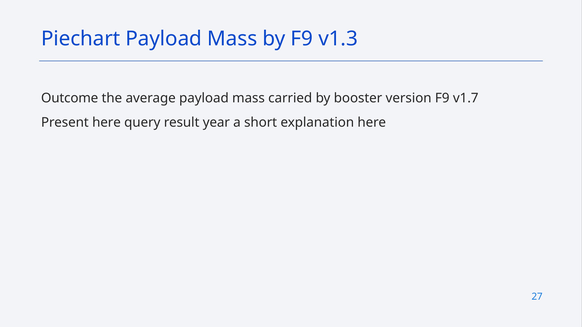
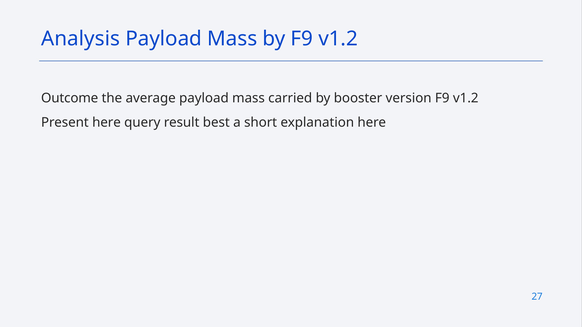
Piechart: Piechart -> Analysis (81, 39)
by F9 v1.3: v1.3 -> v1.2 (338, 39)
version F9 v1.7: v1.7 -> v1.2 (466, 98)
year: year -> best (216, 123)
